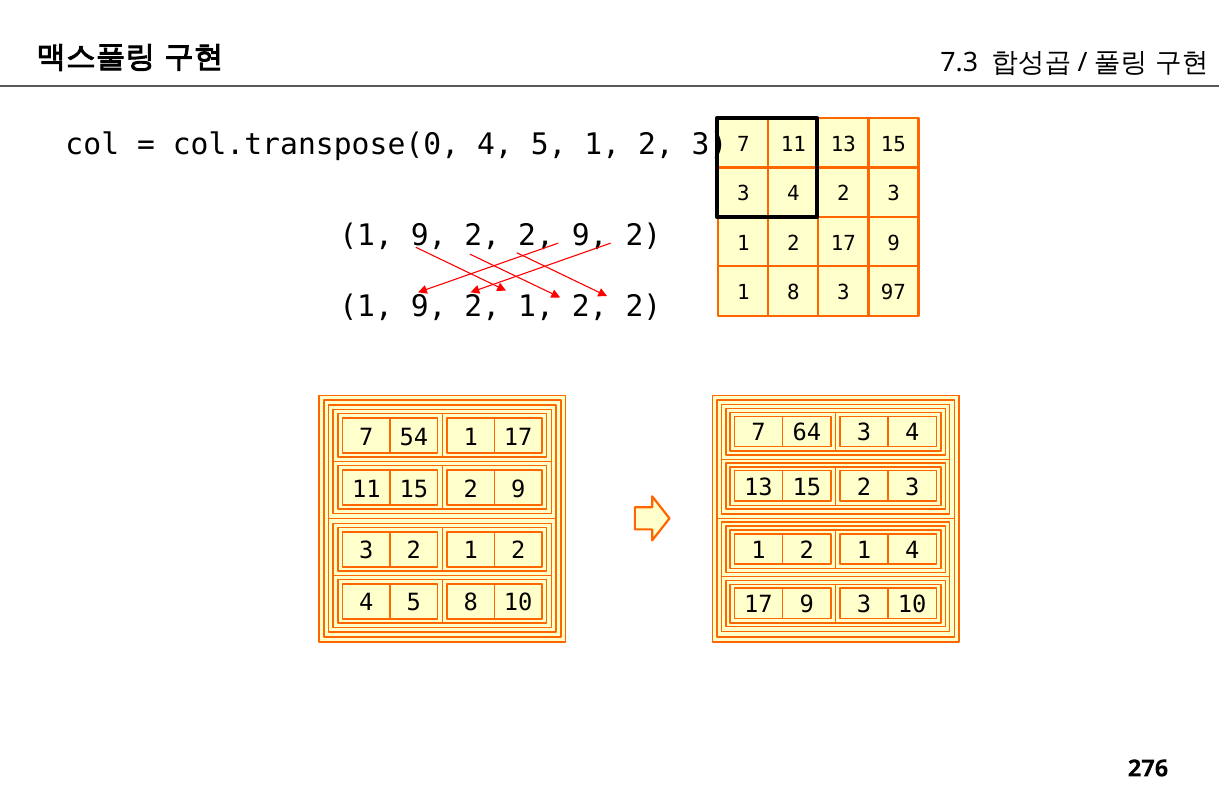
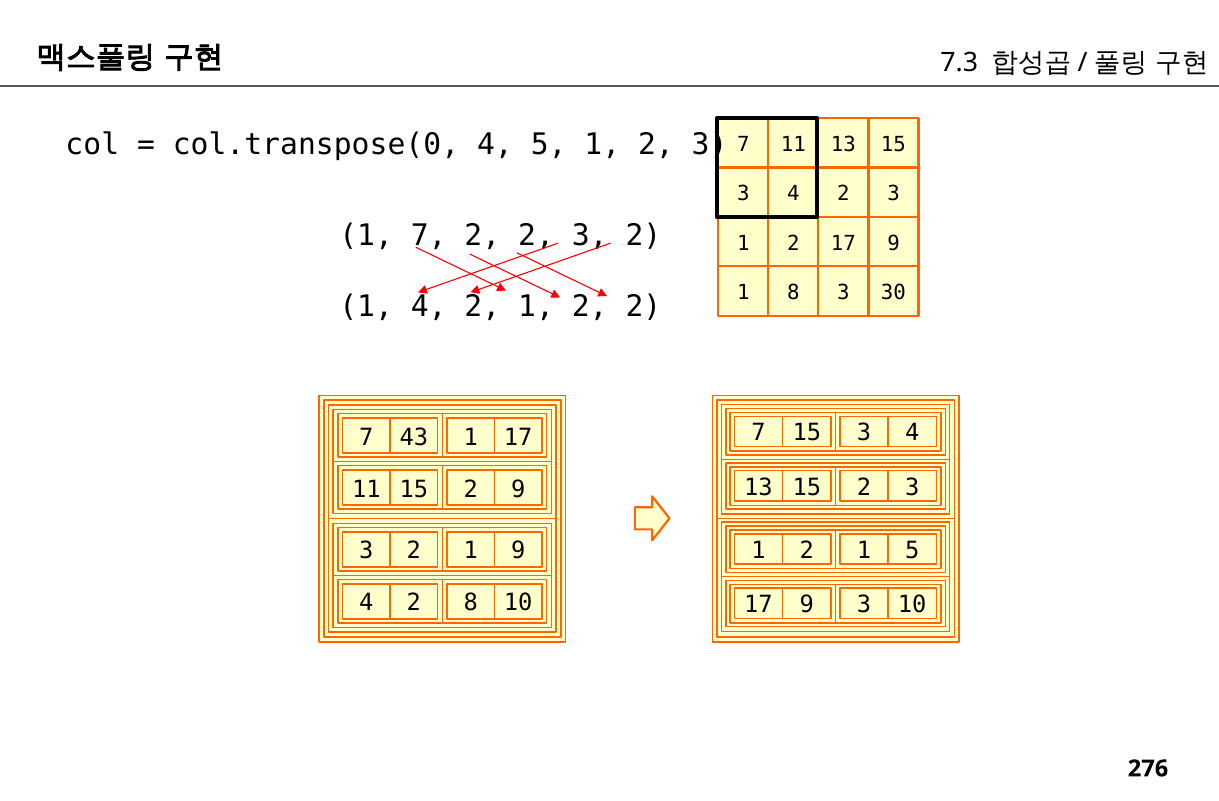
9: 9 -> 7 (429, 235)
2 2 9: 9 -> 3 (590, 235)
97: 97 -> 30 (893, 292)
9: 9 -> 4 (429, 307)
7 64: 64 -> 15 (807, 433)
54: 54 -> 43 (414, 437)
1 4: 4 -> 5 (912, 550)
3 2 1 2: 2 -> 9 (518, 551)
5: 5 -> 2 (414, 603)
